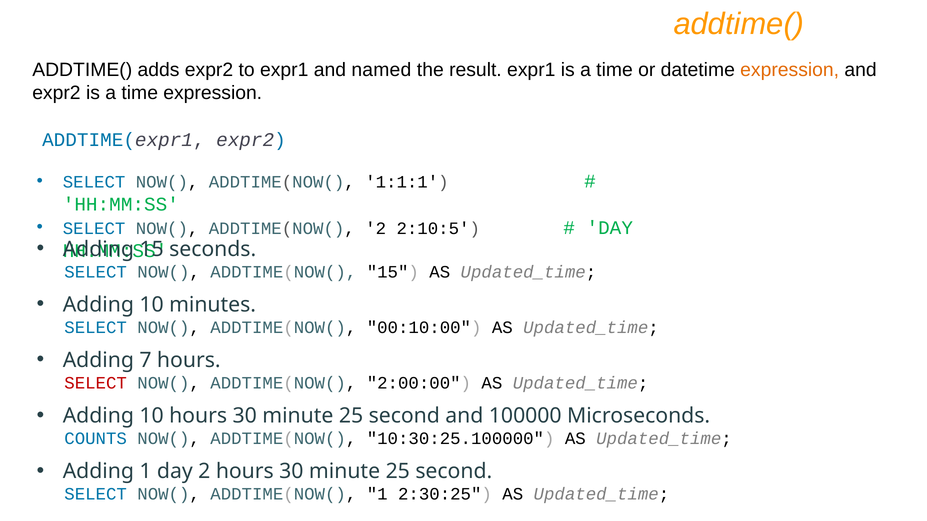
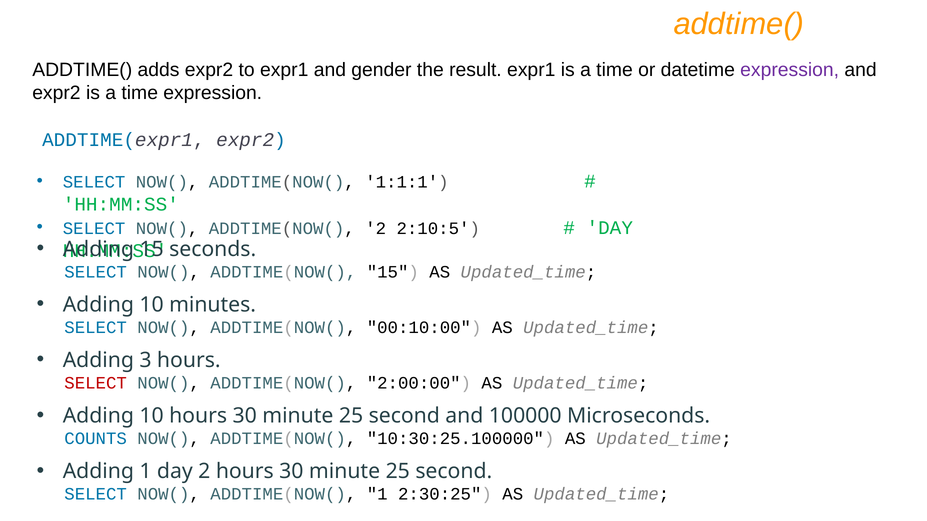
named: named -> gender (381, 70)
expression colour: orange -> purple (790, 70)
7: 7 -> 3 (145, 360)
